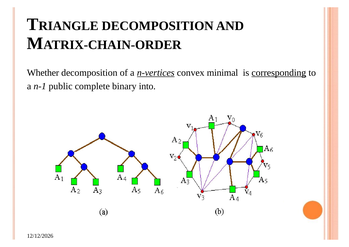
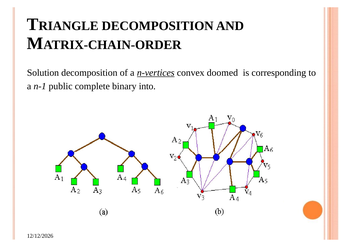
Whether: Whether -> Solution (43, 73)
minimal: minimal -> doomed (222, 73)
corresponding underline: present -> none (279, 73)
